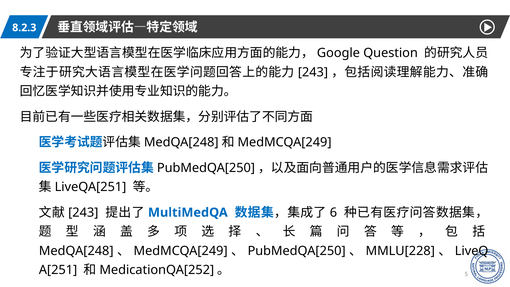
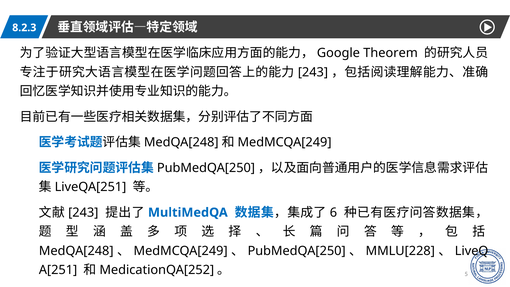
Question: Question -> Theorem (391, 53)
